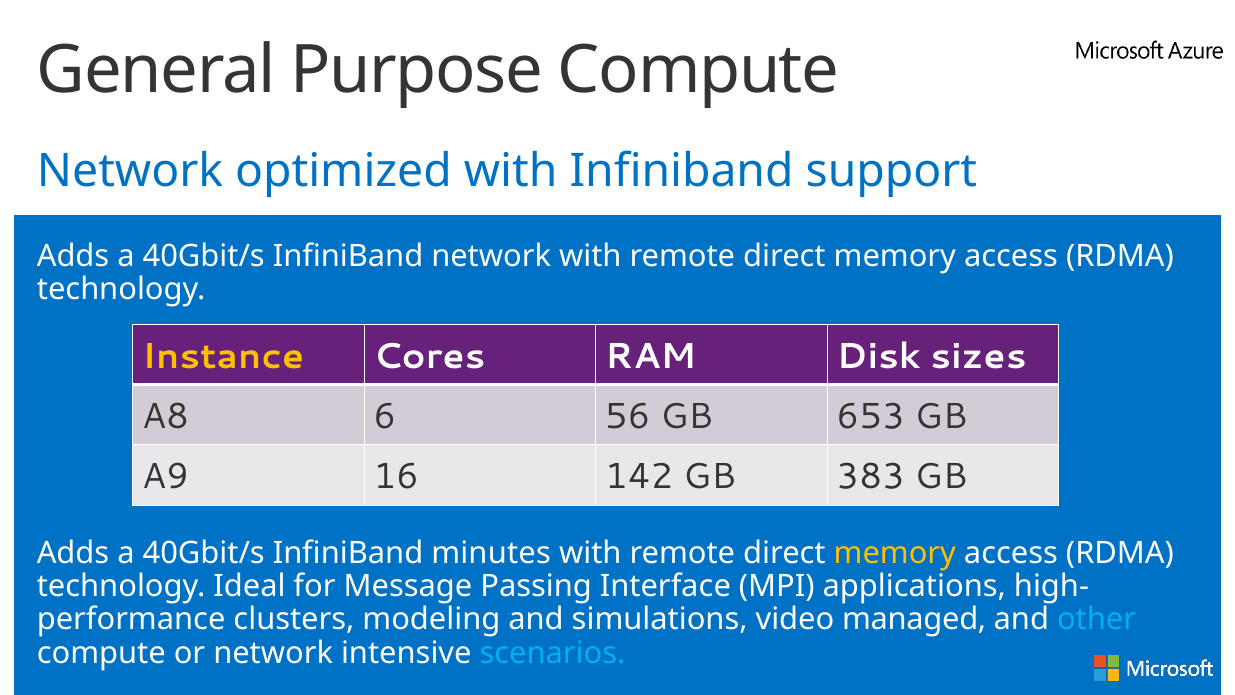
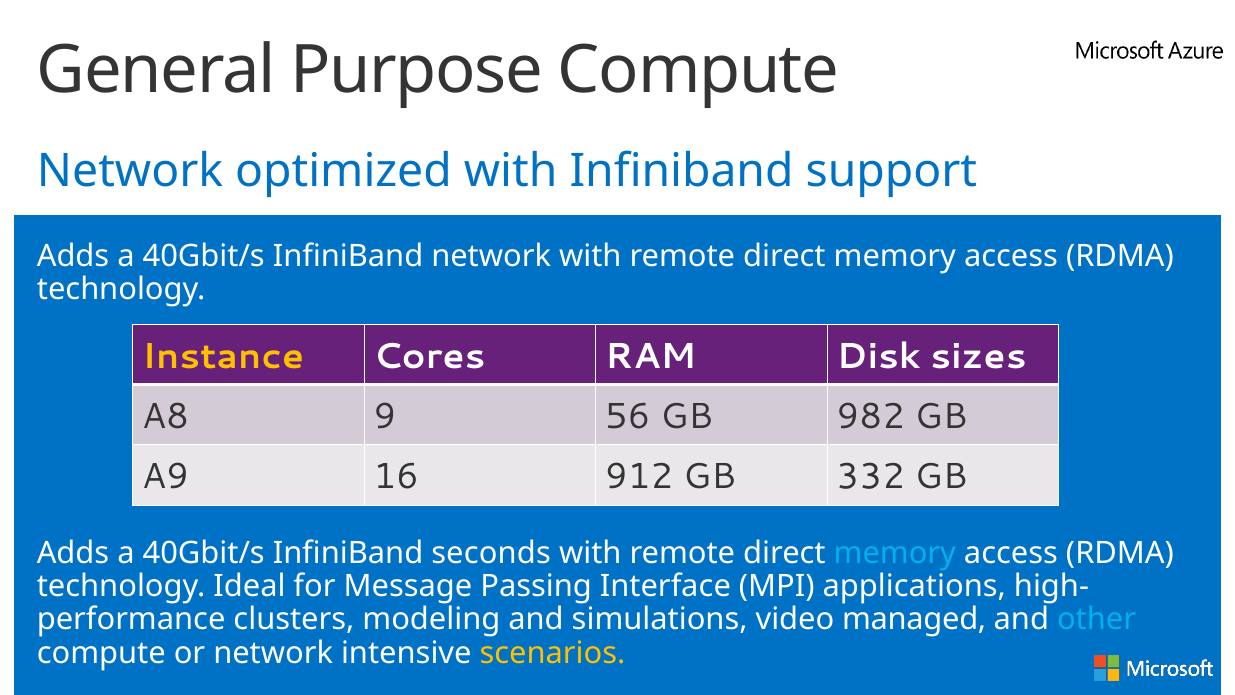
6: 6 -> 9 (385, 417)
653: 653 -> 982 (871, 417)
142: 142 -> 912 (639, 477)
383: 383 -> 332 (871, 477)
minutes: minutes -> seconds (491, 553)
memory colour: yellow -> light blue (895, 553)
scenarios colour: light blue -> yellow (552, 653)
